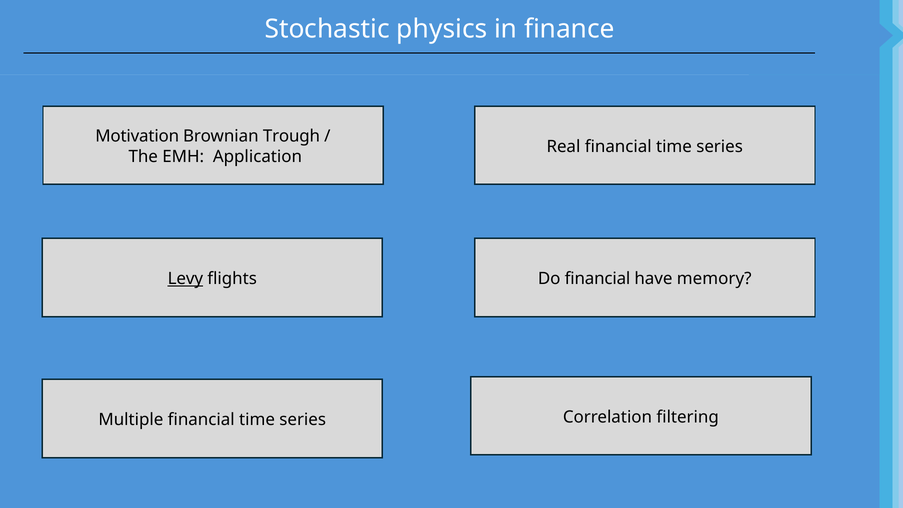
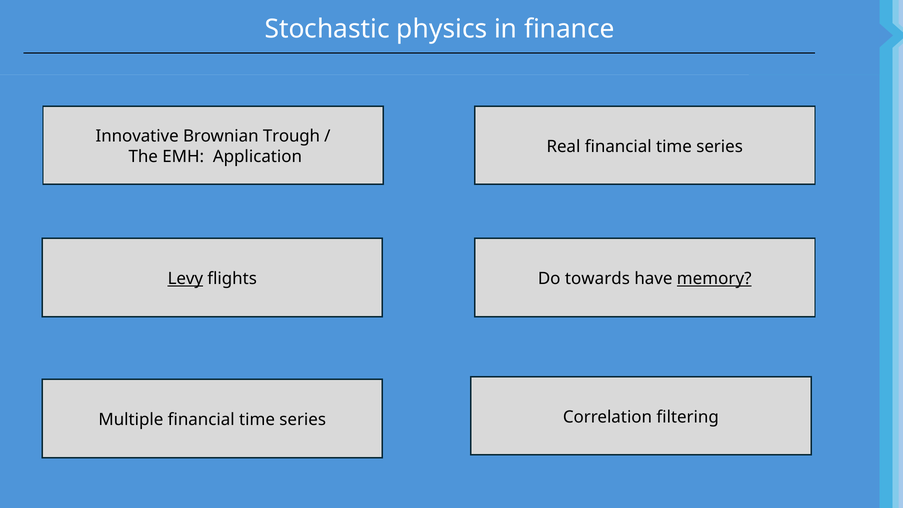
Motivation: Motivation -> Innovative (137, 136)
Do financial: financial -> towards (597, 279)
memory underline: none -> present (714, 279)
